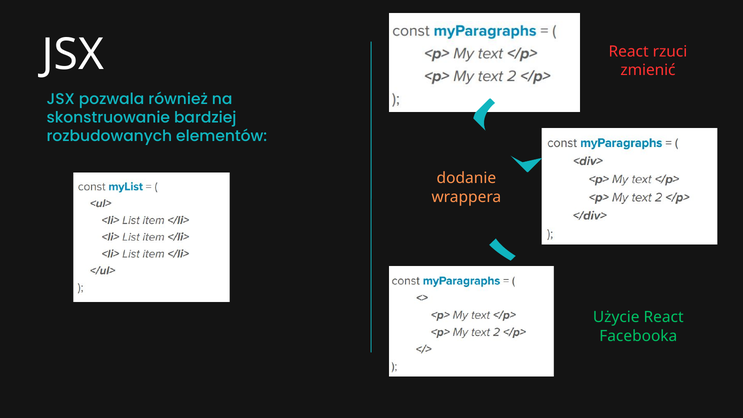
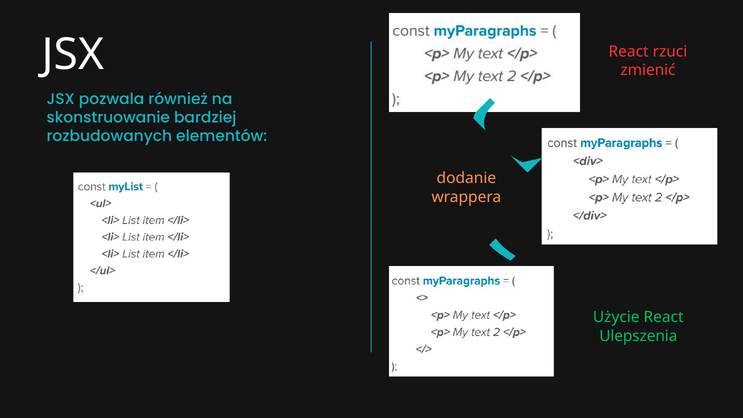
Facebooka: Facebooka -> Ulepszenia (638, 336)
